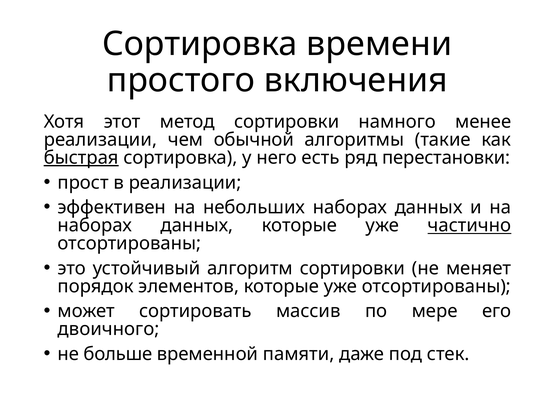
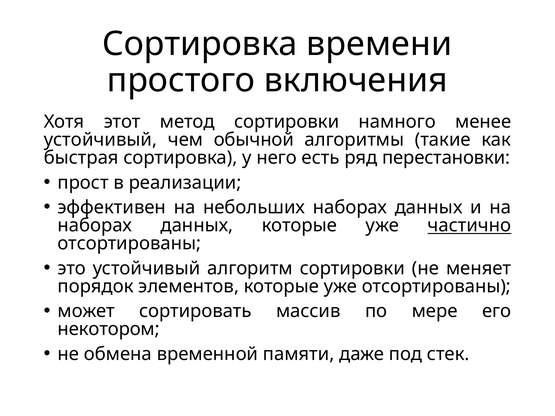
реализации: реализации -> устойчивый (100, 140)
быстрая underline: present -> none (81, 158)
двоичного: двоичного -> некотором (109, 329)
больше: больше -> обмена (118, 354)
